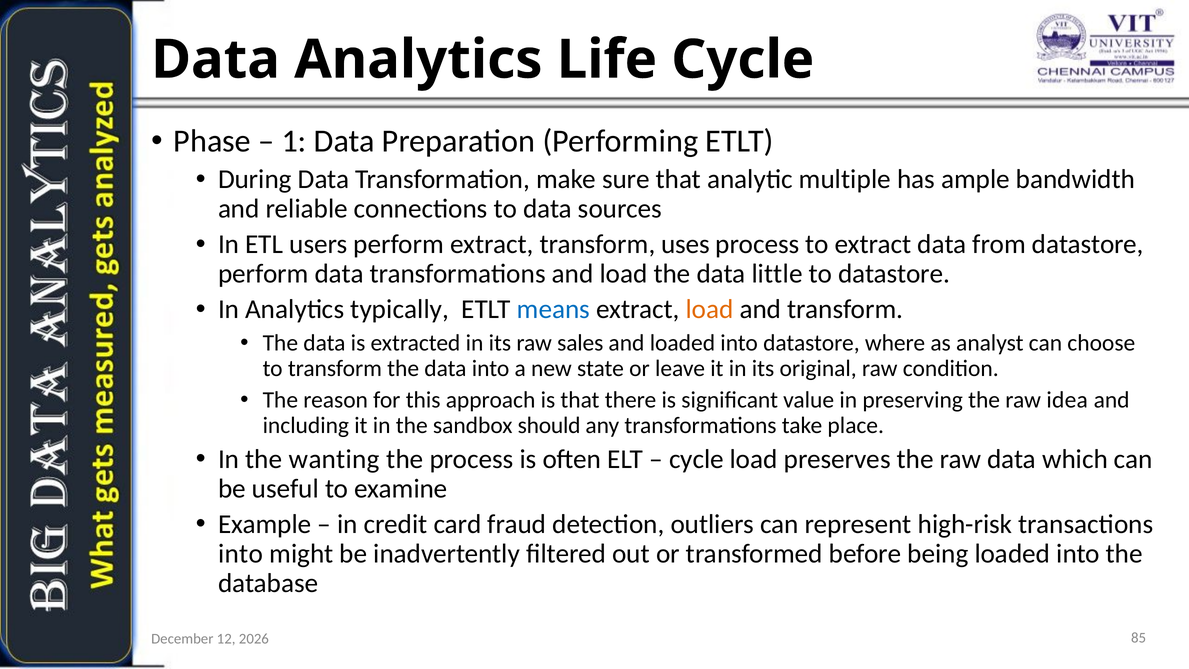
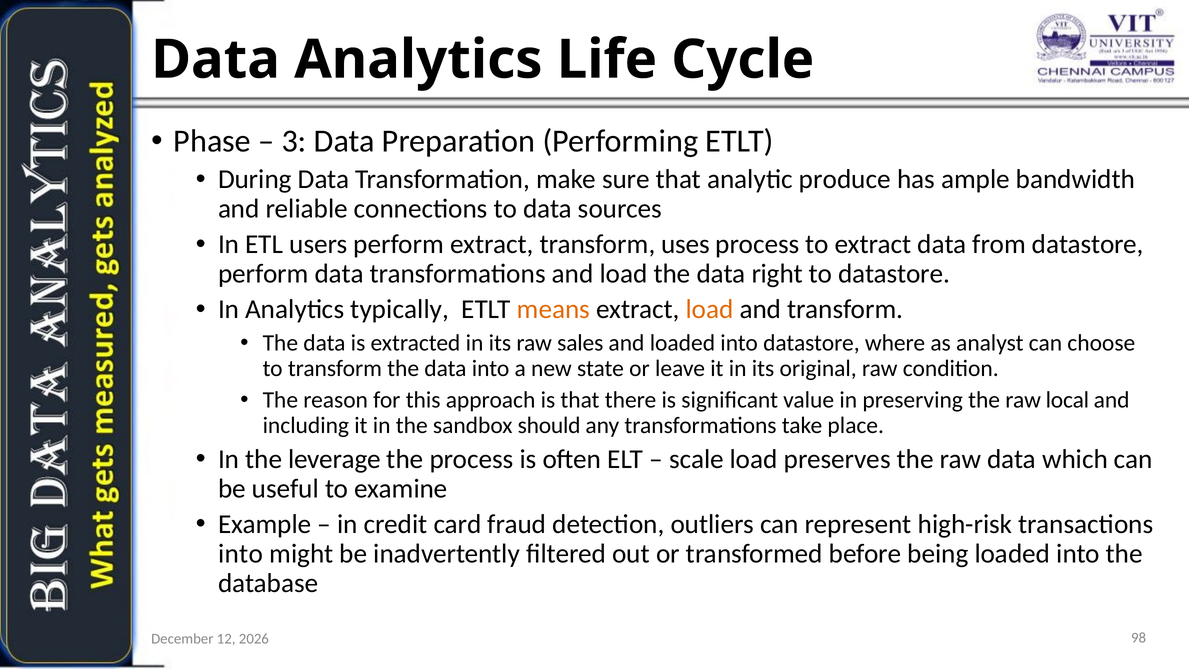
1: 1 -> 3 (294, 141)
multiple: multiple -> produce (845, 179)
little: little -> right (777, 274)
means colour: blue -> orange (553, 309)
idea: idea -> local (1067, 400)
wanting: wanting -> leverage (335, 459)
cycle: cycle -> scale (696, 459)
85: 85 -> 98 (1139, 638)
